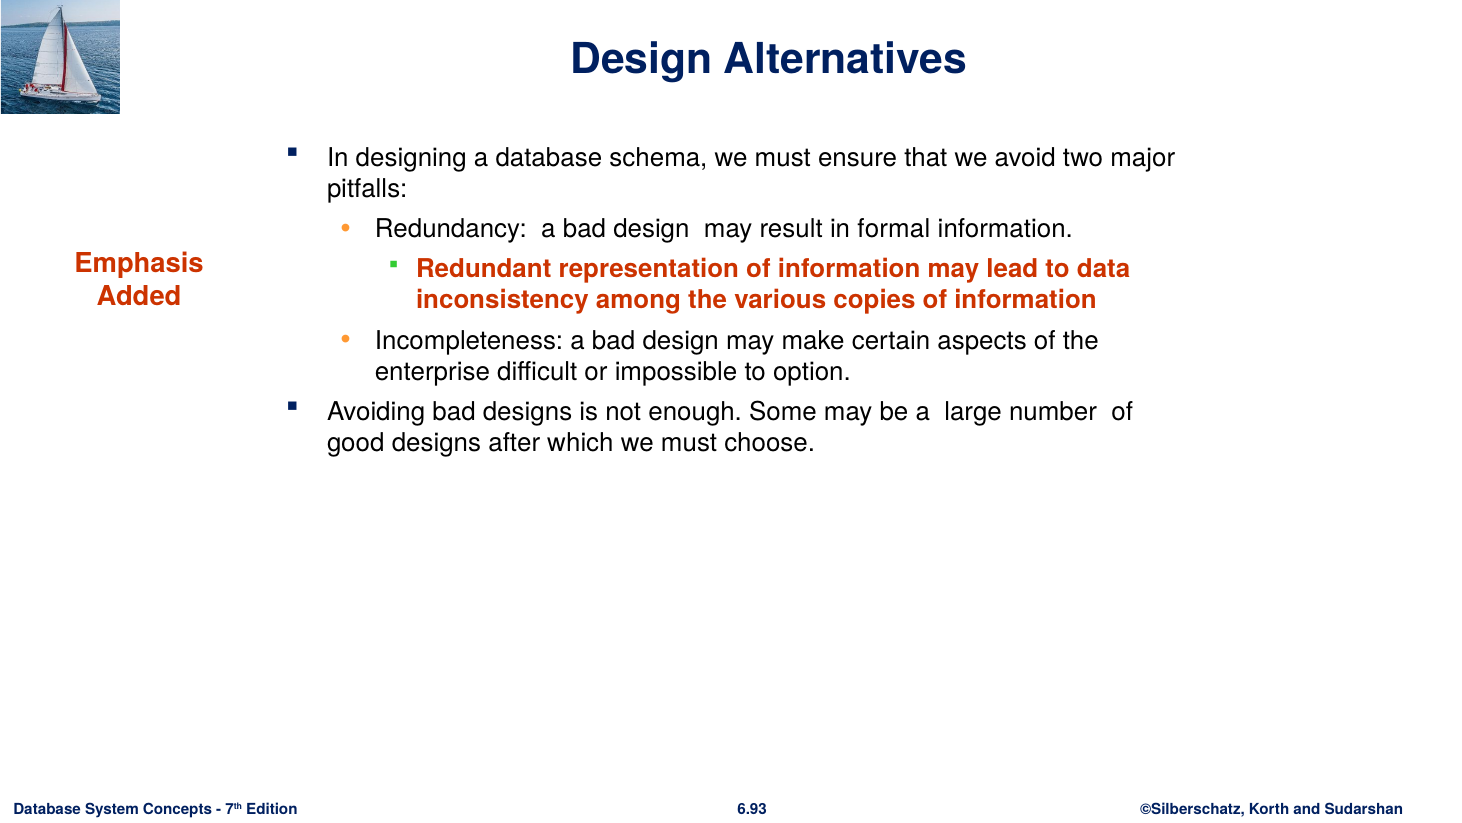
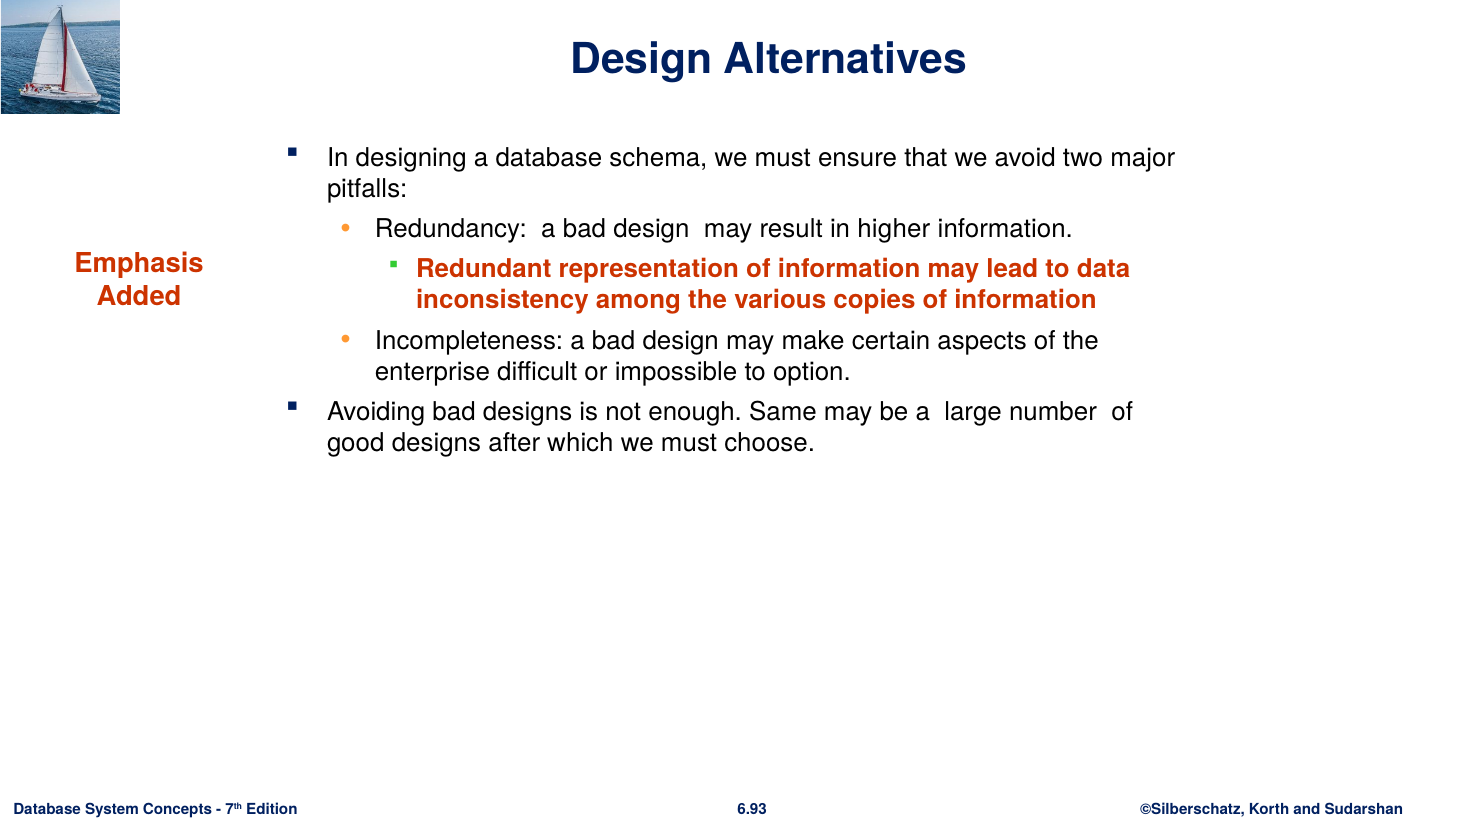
formal: formal -> higher (894, 229)
Some: Some -> Same (783, 411)
